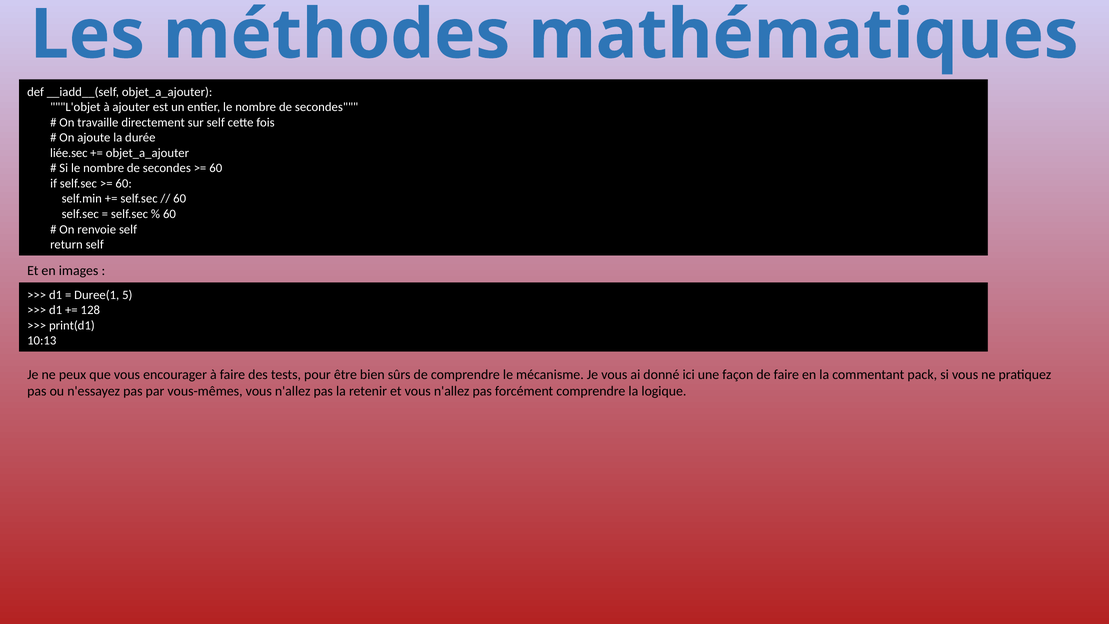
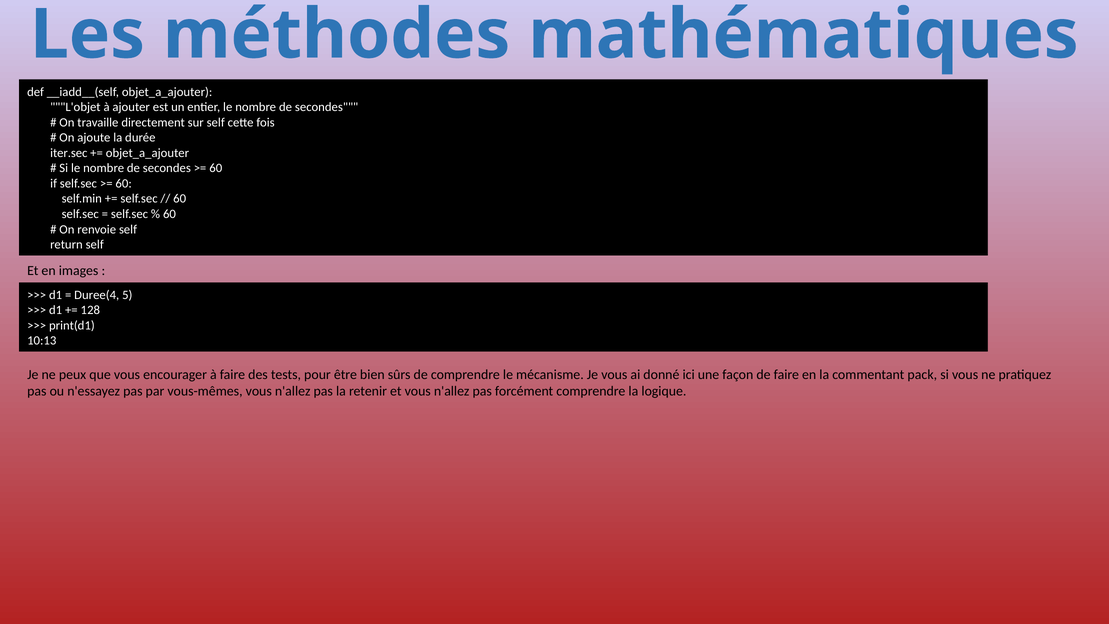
liée.sec: liée.sec -> iter.sec (69, 153)
Duree(1: Duree(1 -> Duree(4 (97, 295)
